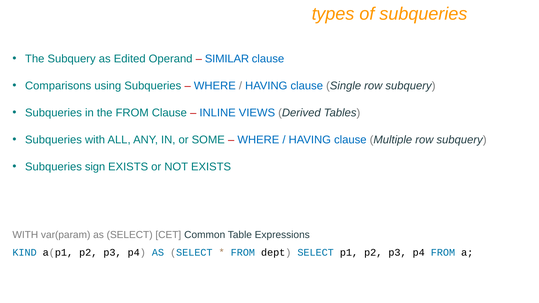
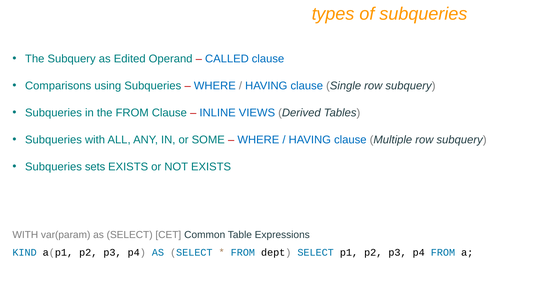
SIMILAR: SIMILAR -> CALLED (227, 59)
sign: sign -> sets (95, 167)
